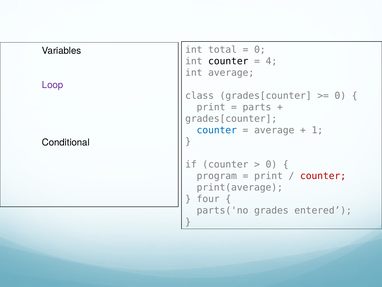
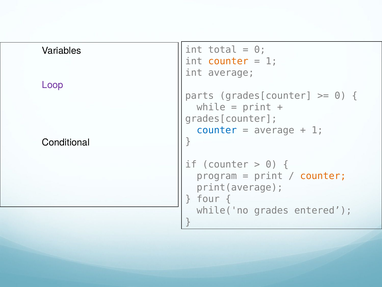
counter colour: black -> orange (228, 61)
4: 4 -> 1 (271, 61)
class: class -> parts (200, 95)
print: print -> while (211, 107)
parts: parts -> print (257, 107)
counter colour: red -> orange (323, 176)
parts('no: parts('no -> while('no (223, 210)
